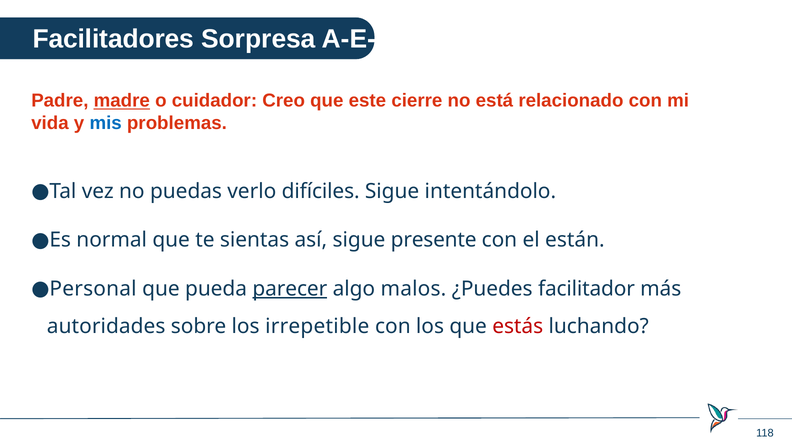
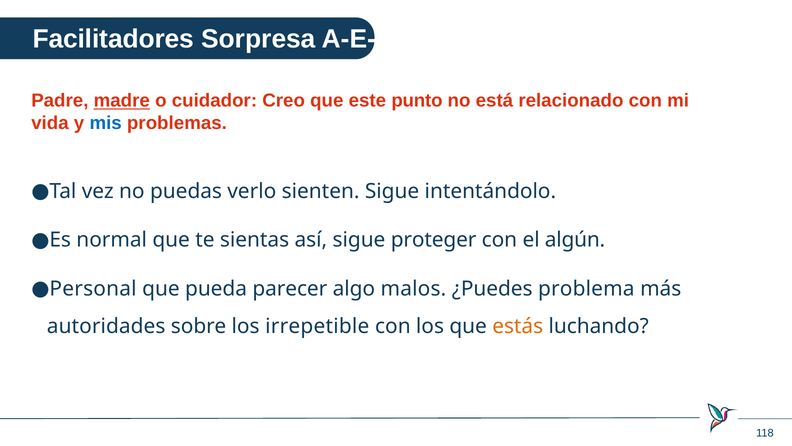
cierre: cierre -> punto (417, 101)
difíciles: difíciles -> sienten (321, 191)
presente: presente -> proteger (434, 240)
están: están -> algún (575, 240)
parecer underline: present -> none (290, 288)
facilitador: facilitador -> problema (586, 288)
estás colour: red -> orange (518, 326)
